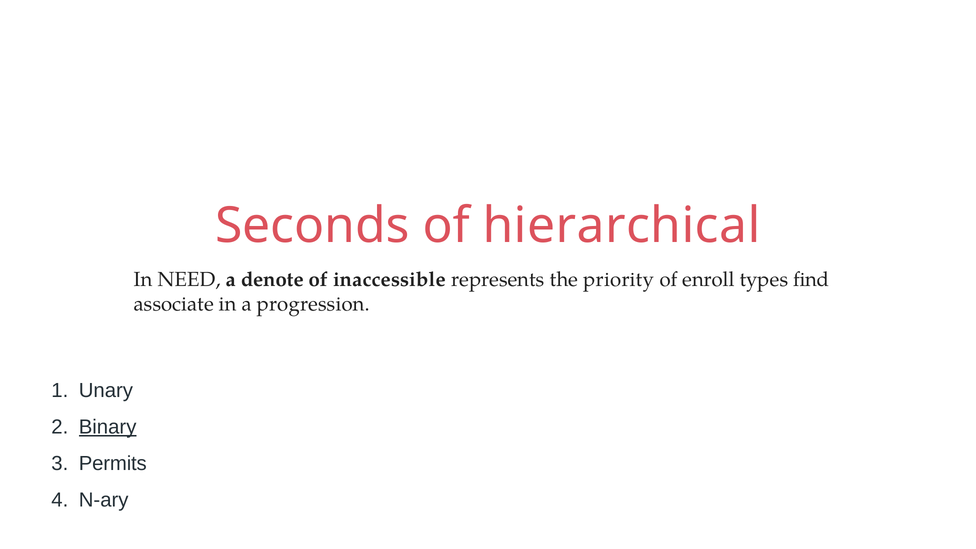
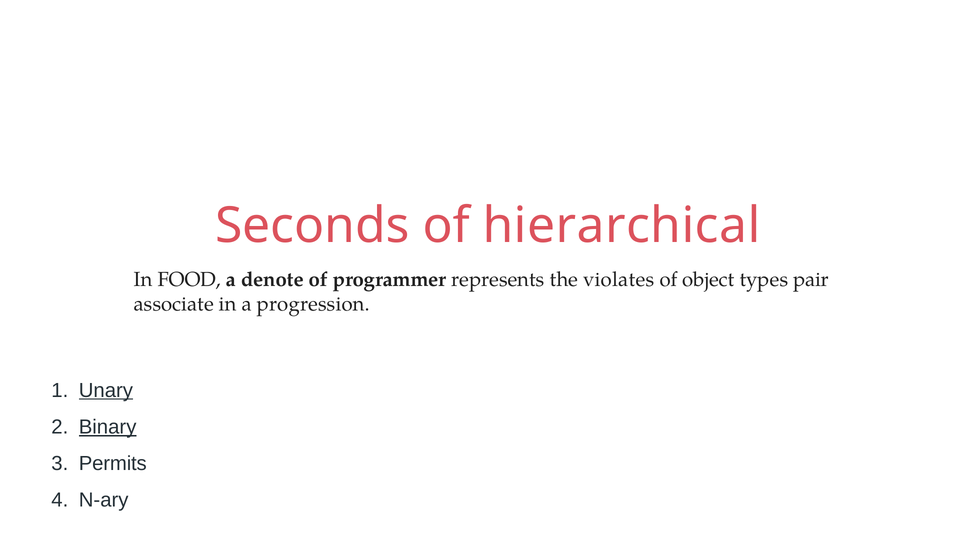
NEED: NEED -> FOOD (189, 280)
inaccessible: inaccessible -> programmer (390, 280)
priority: priority -> violates (619, 280)
enroll: enroll -> object (708, 280)
find: find -> pair (811, 280)
Unary underline: none -> present (106, 390)
